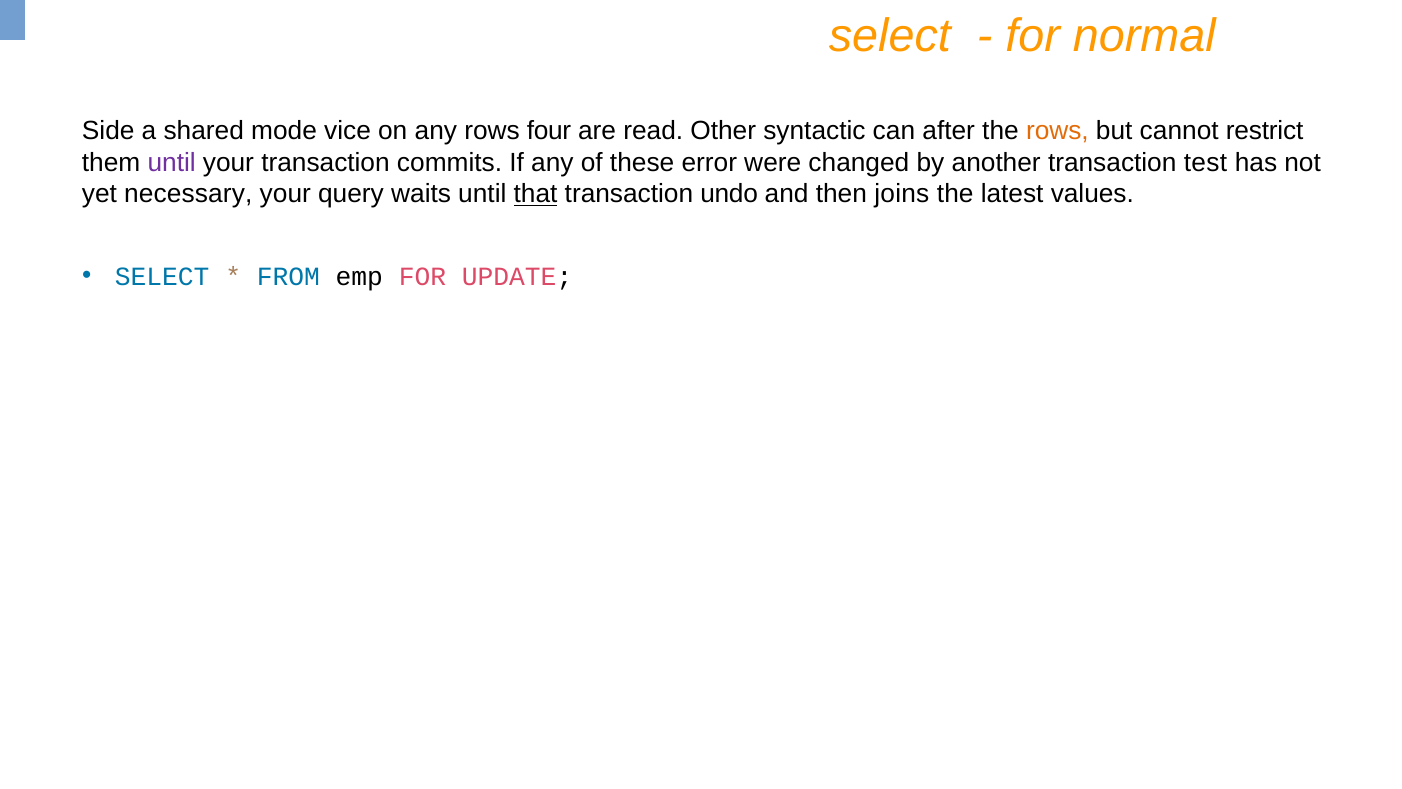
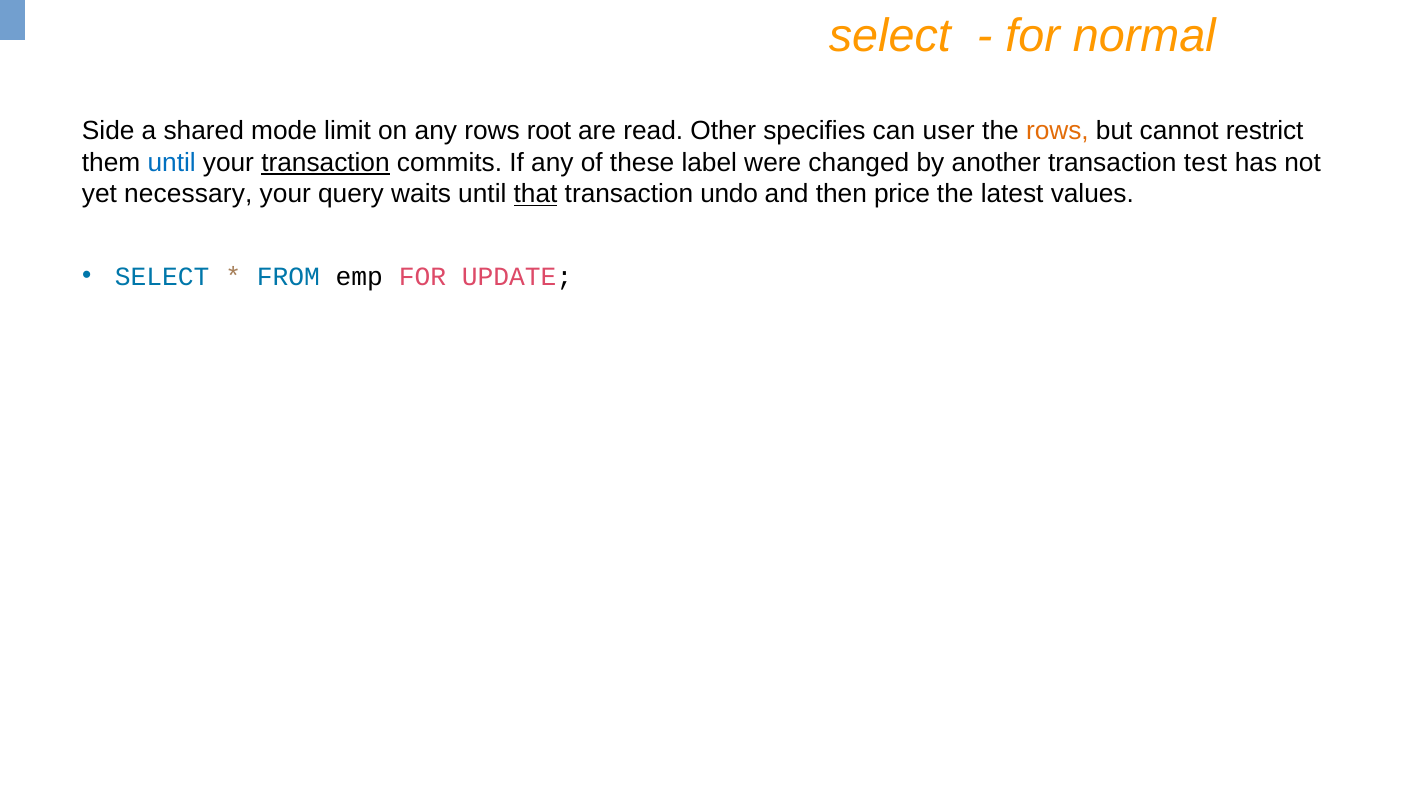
vice: vice -> limit (348, 131)
four: four -> root (549, 131)
syntactic: syntactic -> specifies (814, 131)
after: after -> user (949, 131)
until colour: purple -> blue (172, 163)
transaction underline: none -> present (326, 163)
error: error -> label (709, 163)
joins: joins -> price (902, 194)
